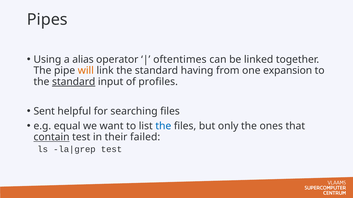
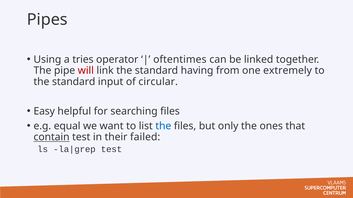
alias: alias -> tries (83, 60)
will colour: orange -> red (86, 71)
expansion: expansion -> extremely (288, 71)
standard underline: present -> none (74, 82)
profiles: profiles -> circular (158, 82)
Sent: Sent -> Easy (44, 112)
